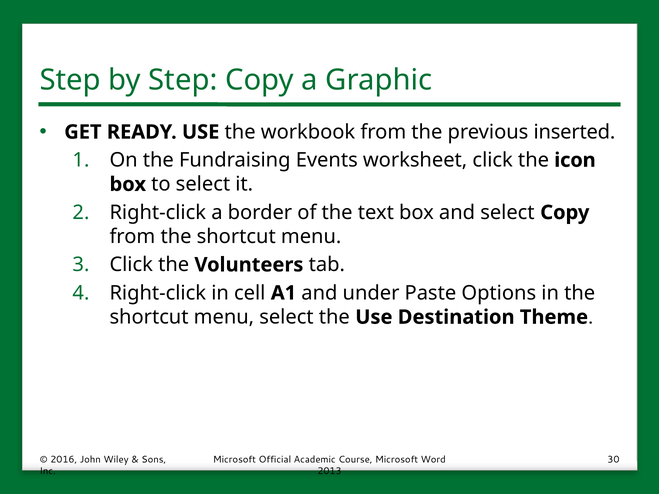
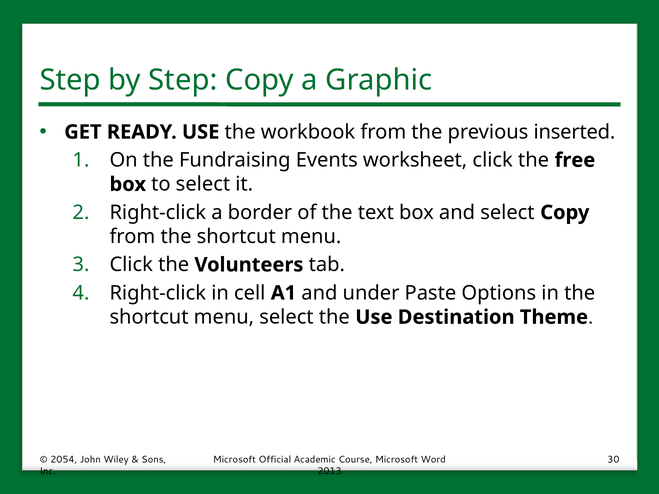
icon: icon -> free (575, 160)
2016: 2016 -> 2054 (64, 460)
